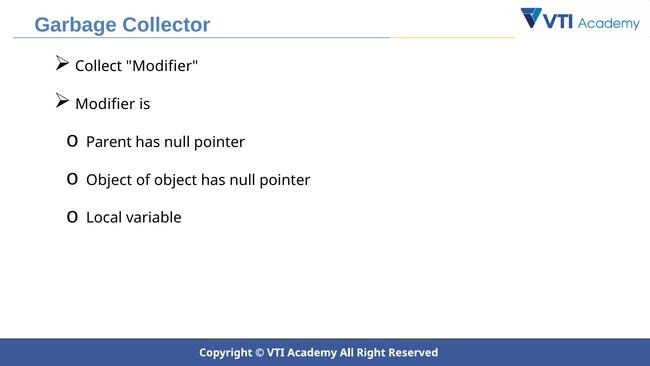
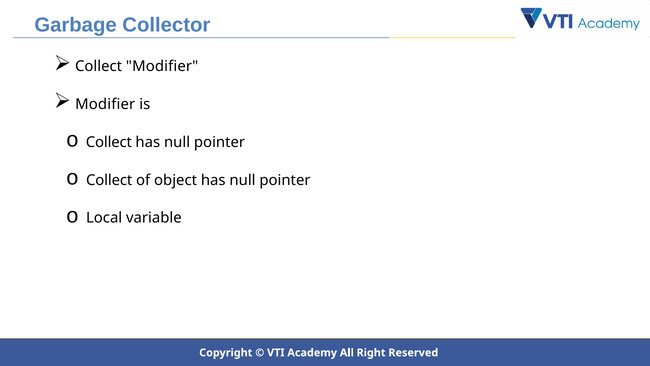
Parent: Parent -> Collect (109, 142)
Object: Object -> Collect (109, 180)
